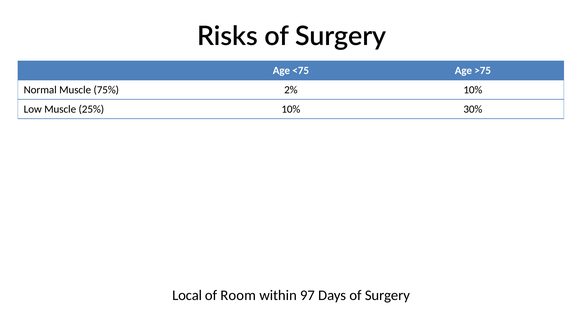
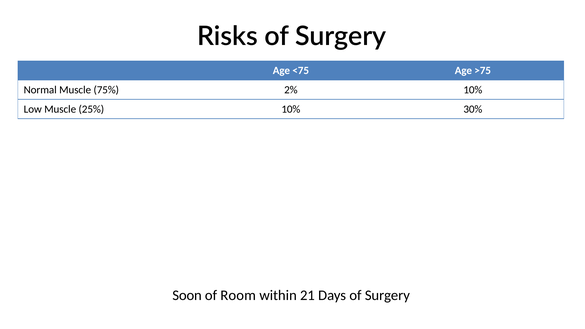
Local: Local -> Soon (187, 295)
97: 97 -> 21 (307, 295)
